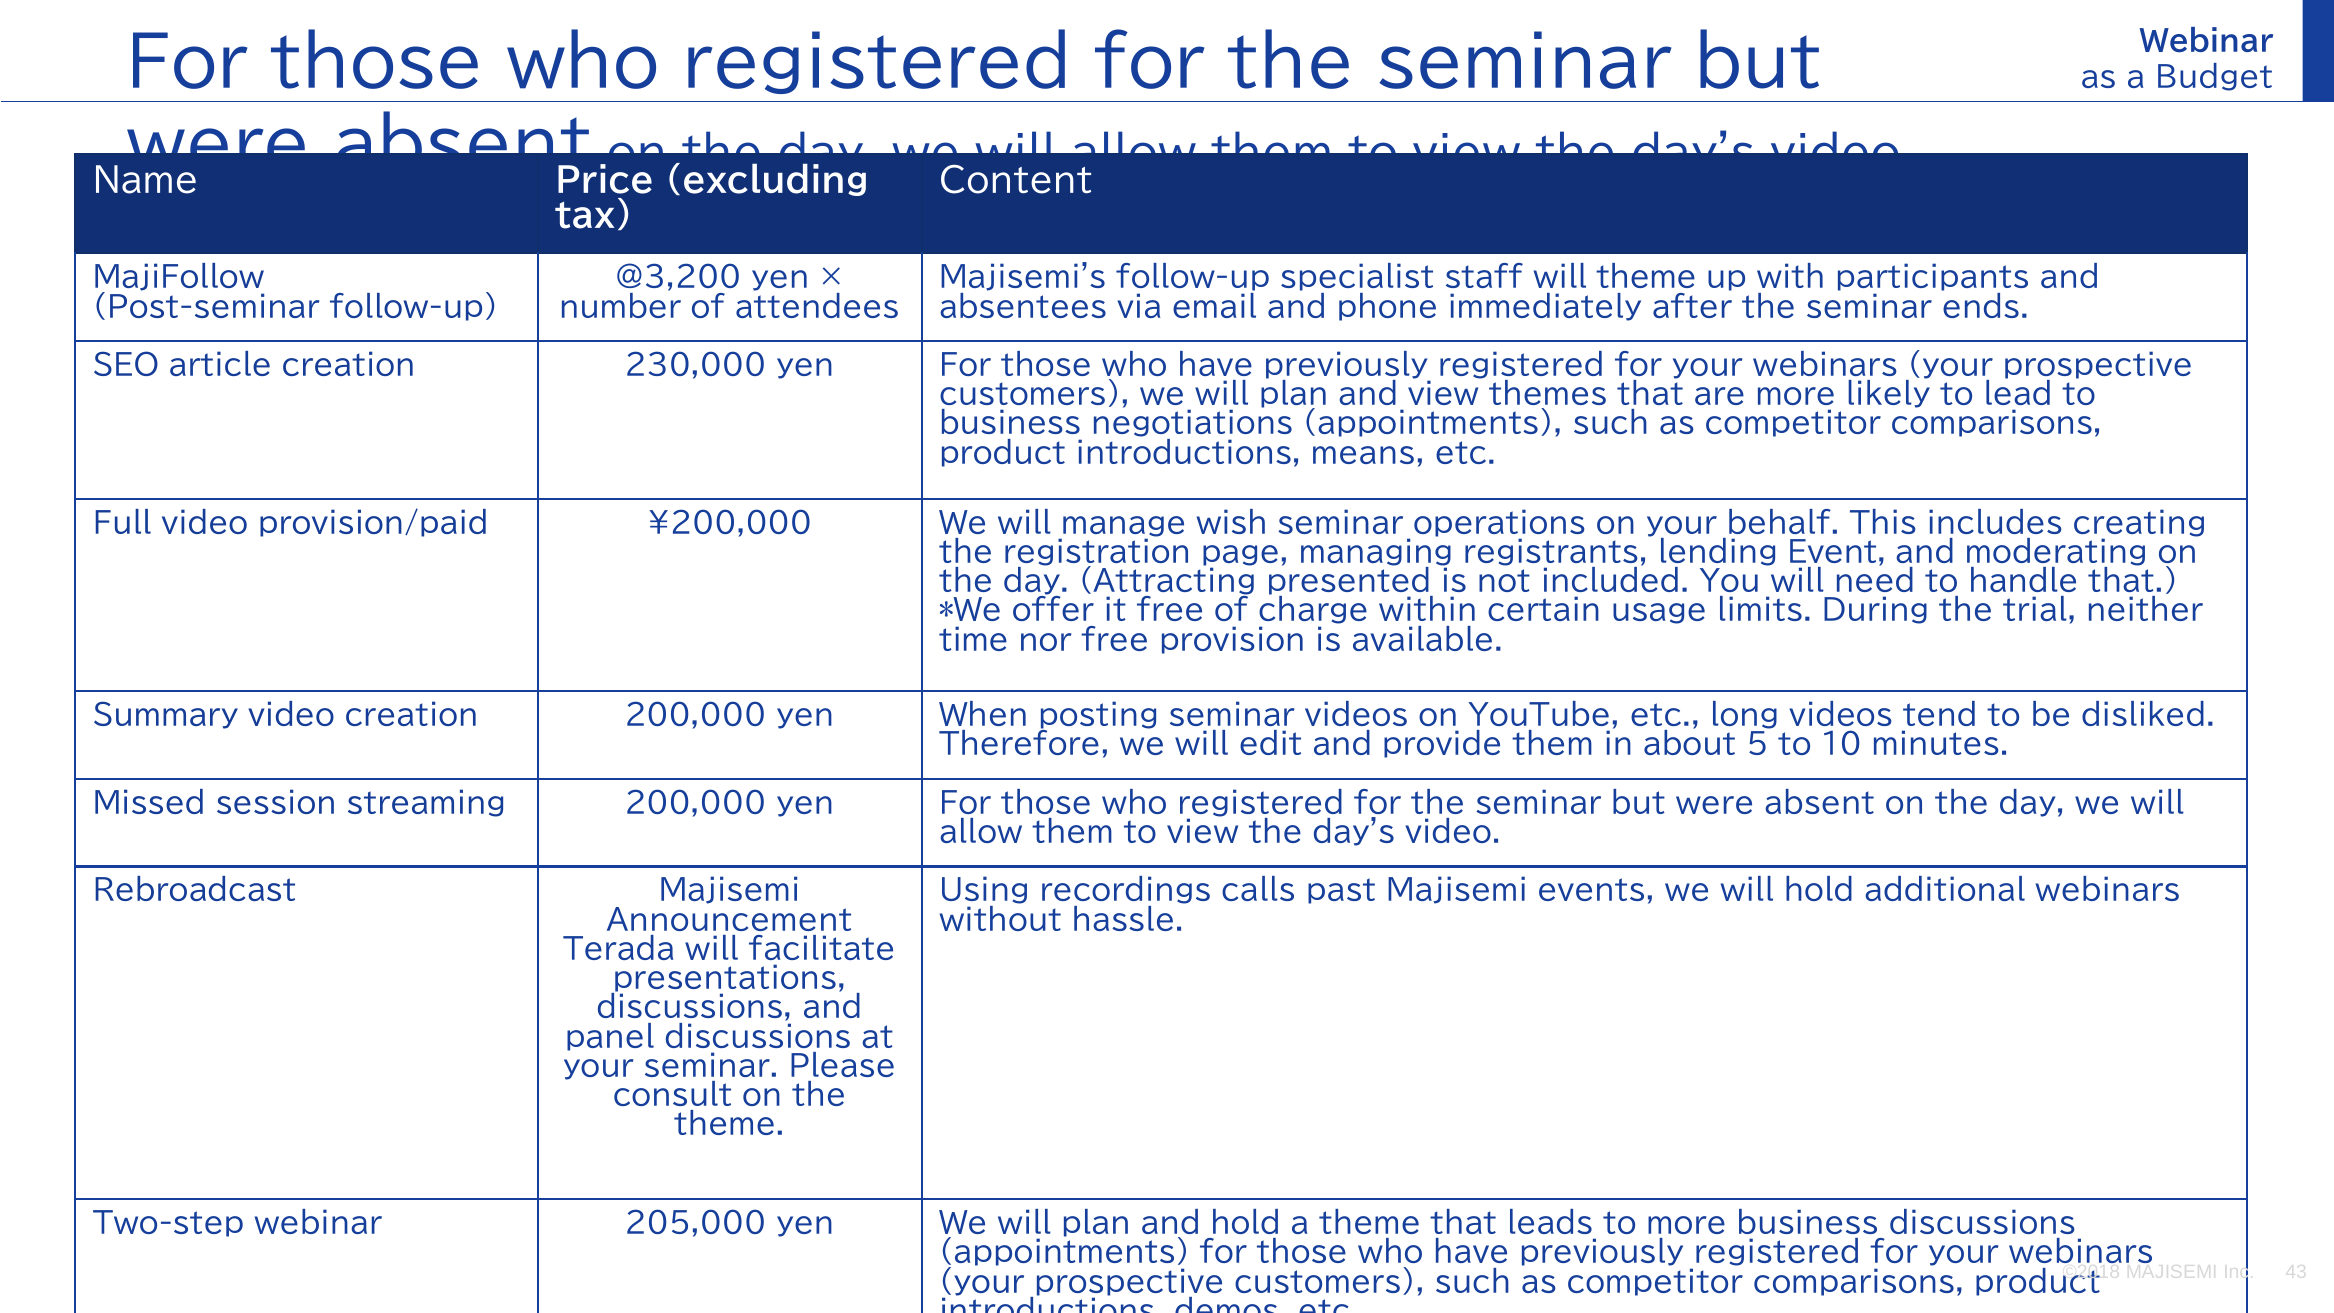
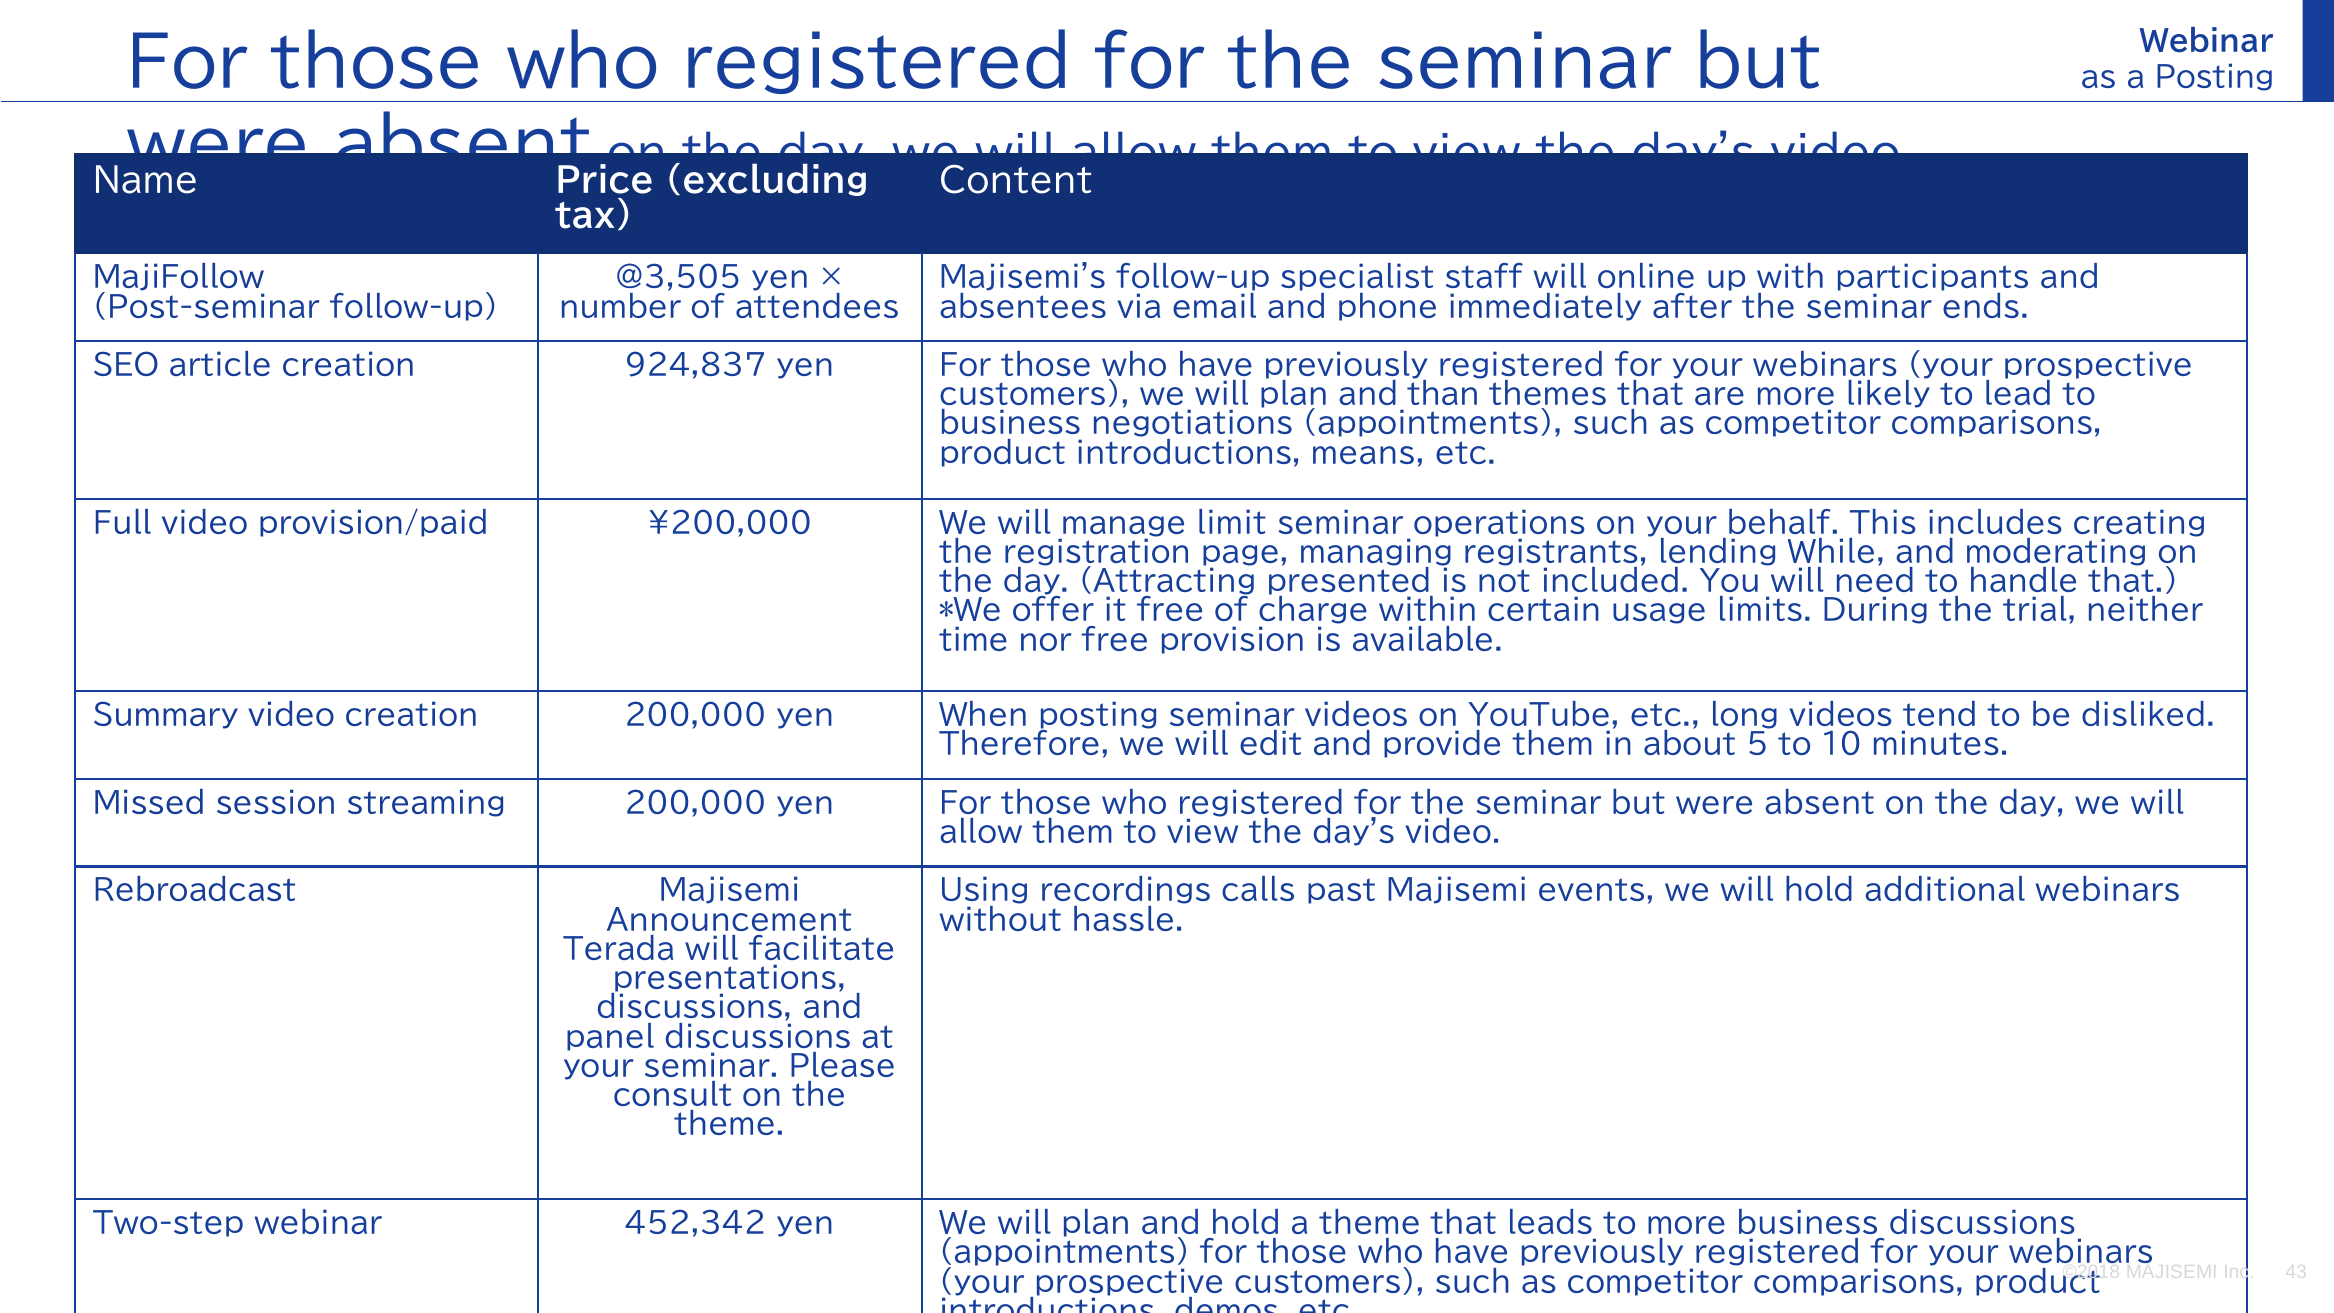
a Budget: Budget -> Posting (2215, 78)
@3,200: @3,200 -> @3,505 (678, 278)
will theme: theme -> online (1646, 278)
230,000: 230,000 -> 924,837 (695, 366)
and view: view -> than (1443, 395)
wish: wish -> limit (1232, 523)
Event: Event -> While (1837, 553)
205,000: 205,000 -> 452,342 (695, 1224)
